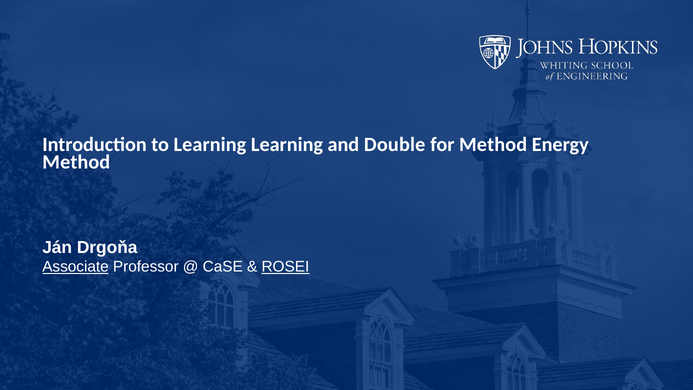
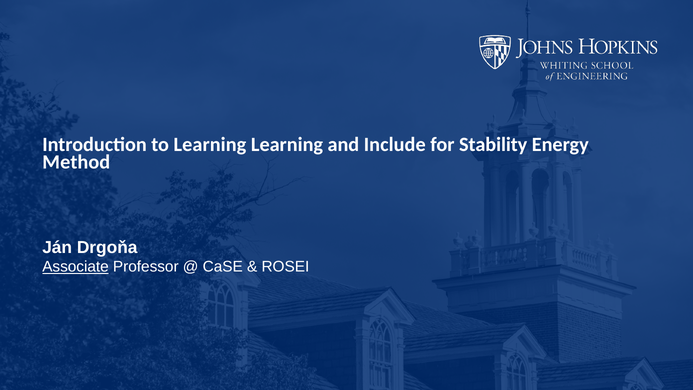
Double: Double -> Include (395, 145)
for Method: Method -> Stability (493, 145)
ROSEI underline: present -> none (285, 267)
